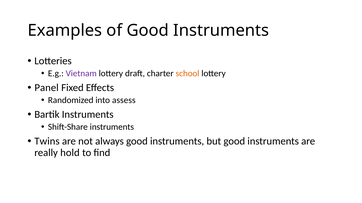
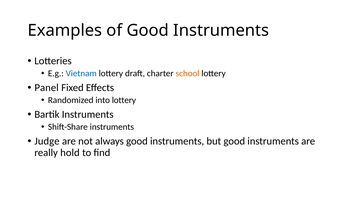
Vietnam colour: purple -> blue (81, 74)
into assess: assess -> lottery (124, 101)
Twins: Twins -> Judge (47, 142)
